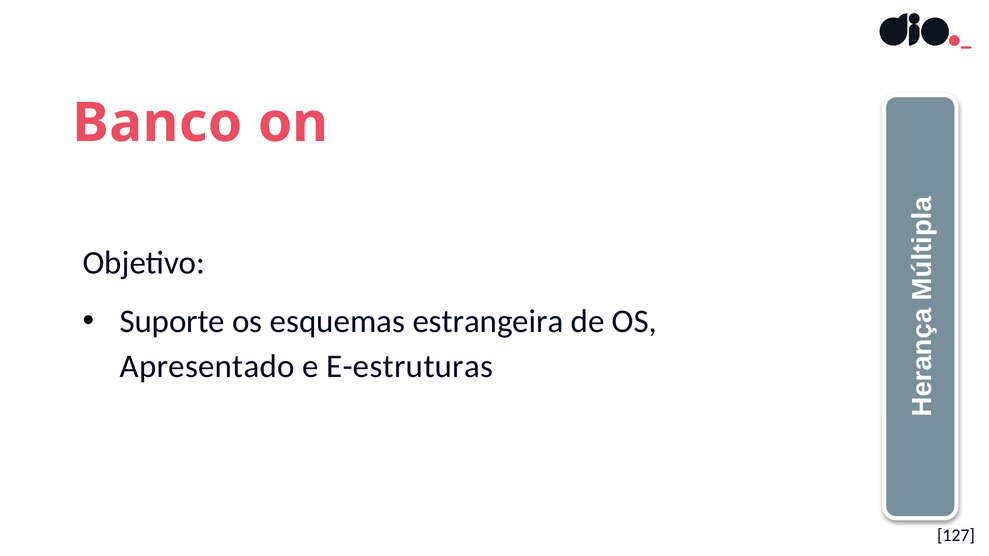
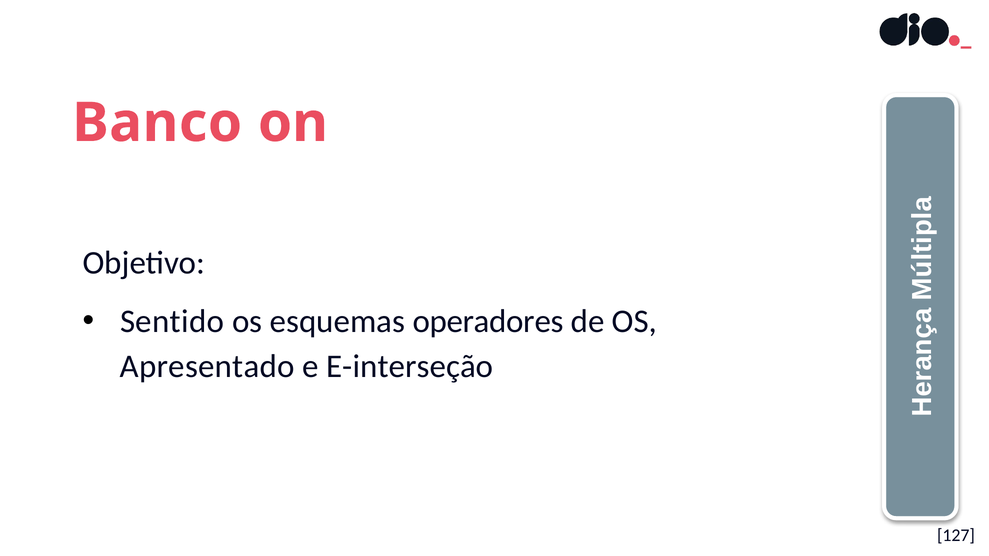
Suporte: Suporte -> Sentido (172, 322)
estrangeira: estrangeira -> operadores (488, 322)
E-estruturas: E-estruturas -> E-interseção (410, 367)
